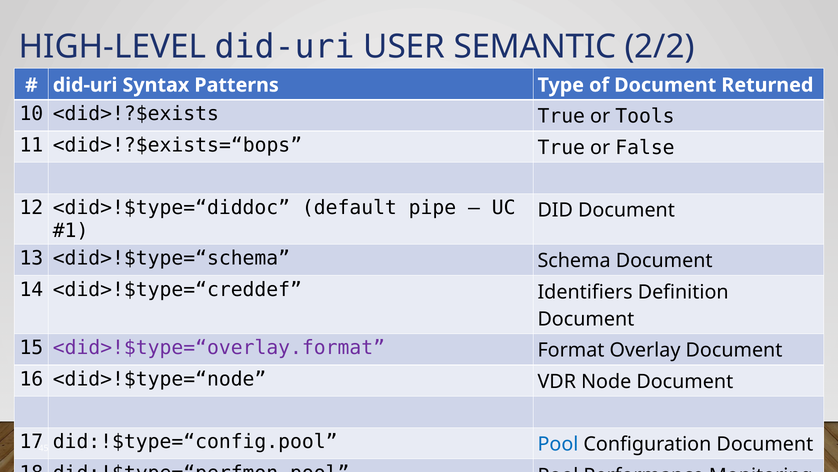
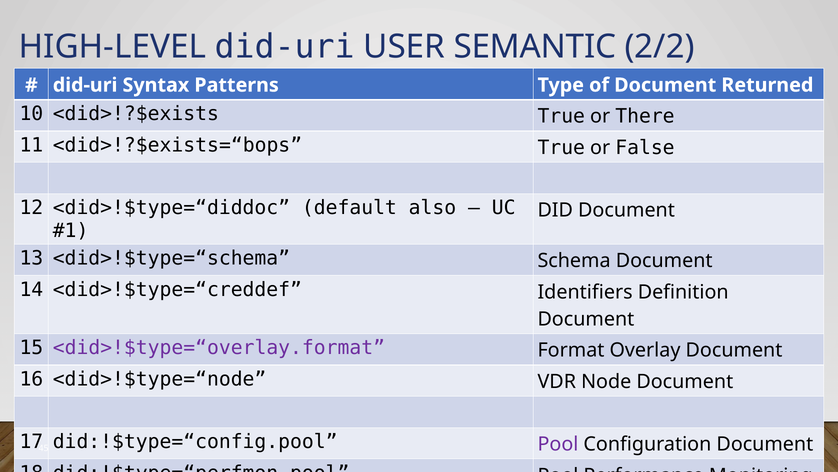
Tools: Tools -> There (645, 116)
pipe: pipe -> also (432, 207)
Pool colour: blue -> purple (558, 444)
